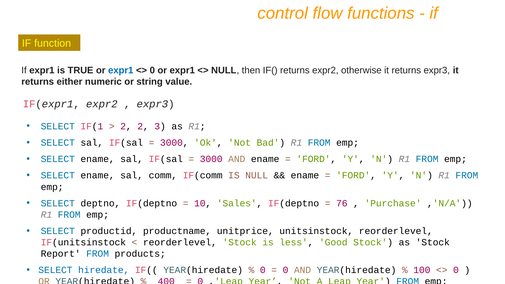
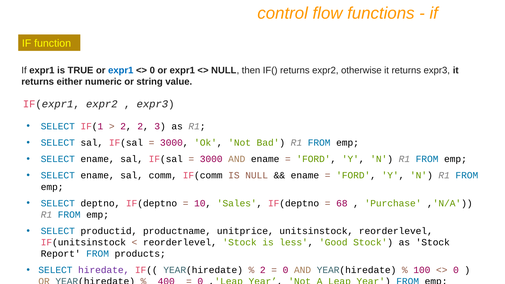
76: 76 -> 68 (342, 203)
hiredate colour: blue -> purple (104, 270)
0: 0 -> 2 (263, 270)
